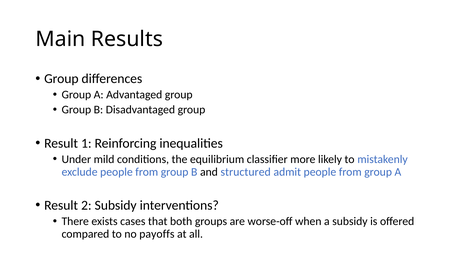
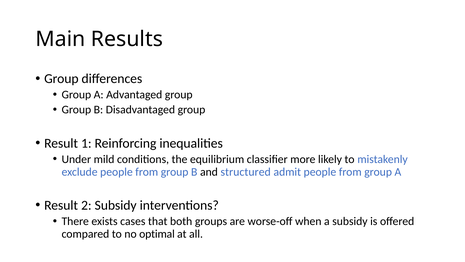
payoffs: payoffs -> optimal (157, 233)
